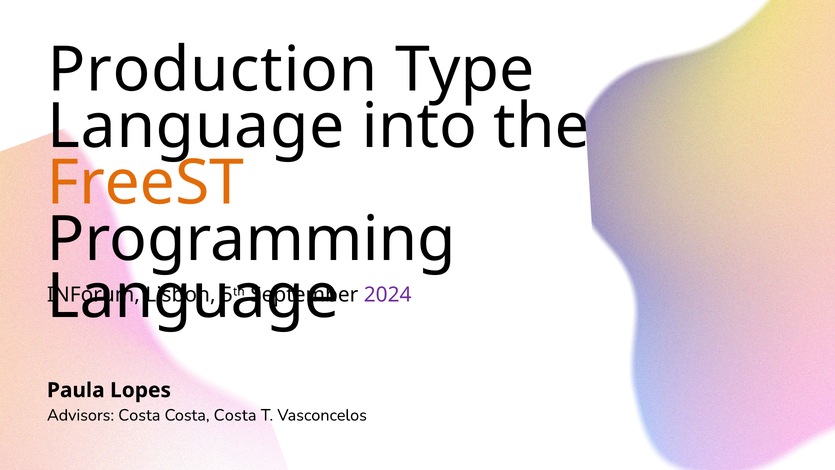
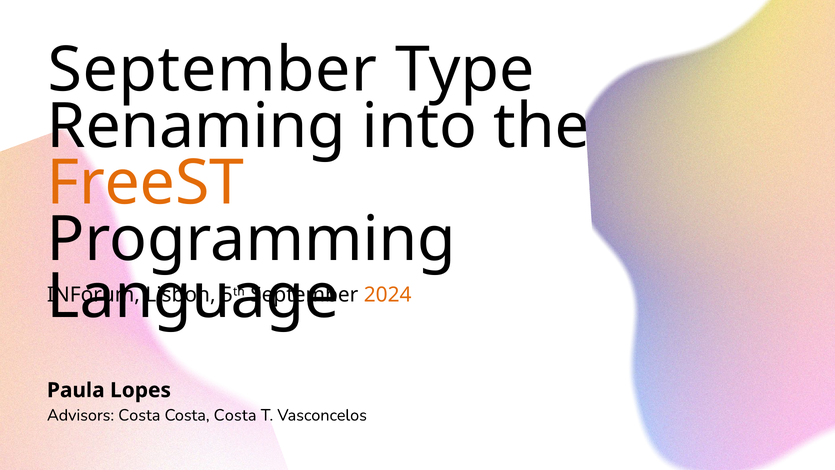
Production: Production -> September (213, 70)
Language: Language -> Renaming (196, 127)
2024 colour: purple -> orange (388, 295)
